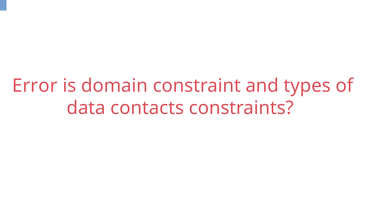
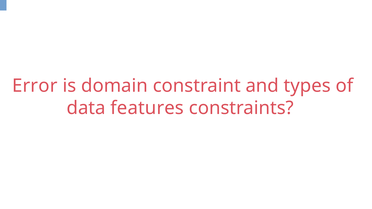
contacts: contacts -> features (147, 108)
